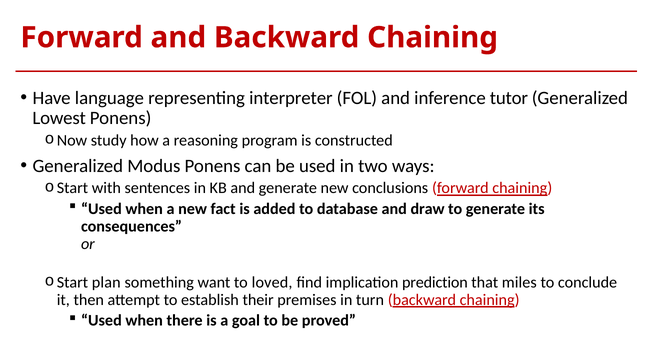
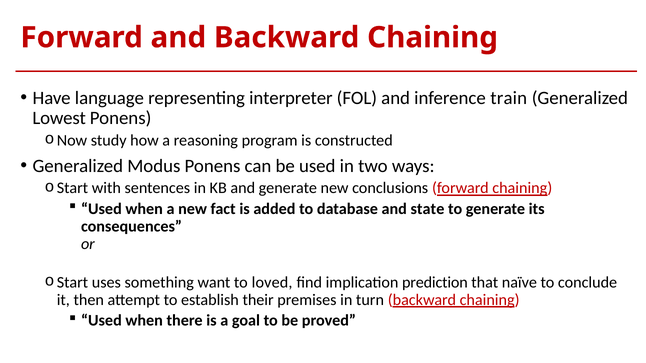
tutor: tutor -> train (509, 98)
draw: draw -> state (427, 209)
plan: plan -> uses (106, 283)
miles: miles -> naïve (519, 283)
